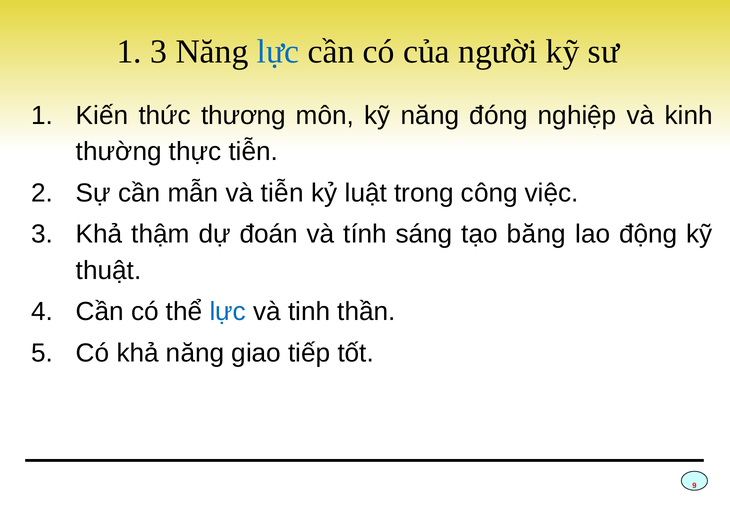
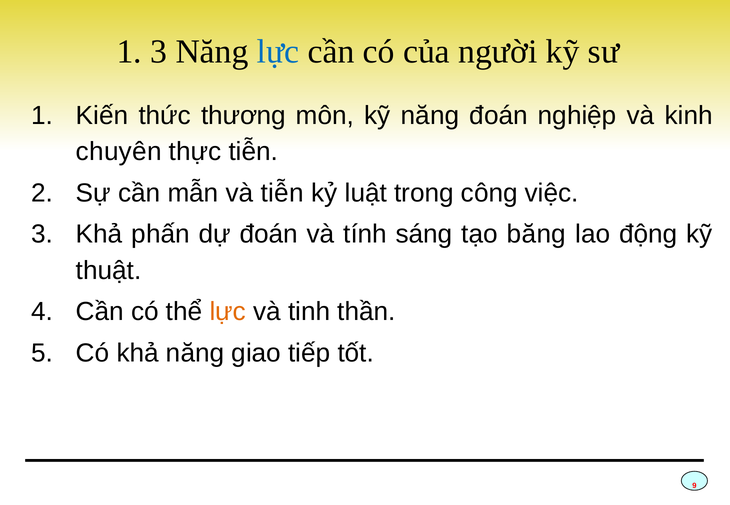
năng đóng: đóng -> đoán (499, 115)
thường: thường -> chuyên (119, 152)
thậm: thậm -> phấn (161, 234)
lực colour: blue -> orange (228, 312)
